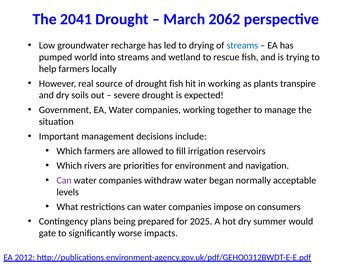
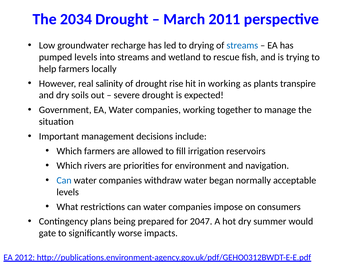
2041: 2041 -> 2034 (76, 19)
2062: 2062 -> 2011 (225, 19)
pumped world: world -> levels (86, 57)
source: source -> salinity (109, 84)
drought fish: fish -> rise (176, 84)
Can colour: purple -> blue (64, 180)
2025: 2025 -> 2047 (201, 221)
